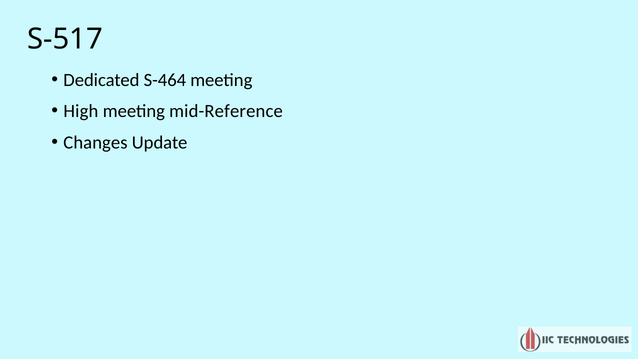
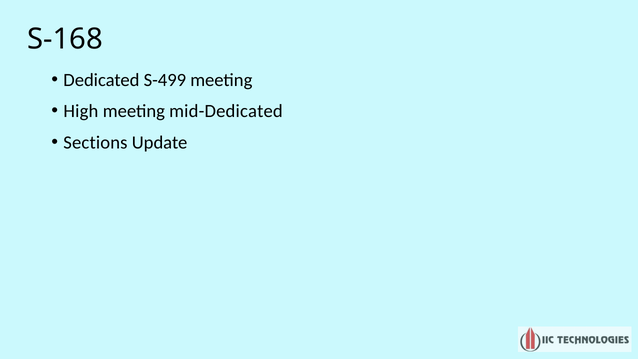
S-517: S-517 -> S-168 (65, 39)
S-464: S-464 -> S-499 (165, 80)
mid-Reference: mid-Reference -> mid-Dedicated (226, 111)
Changes: Changes -> Sections (95, 142)
